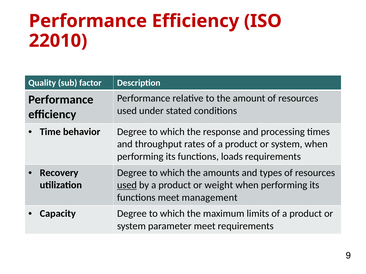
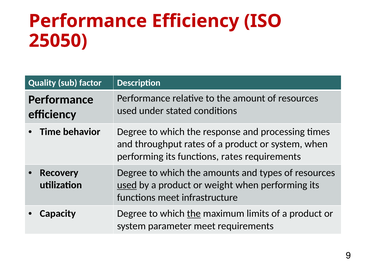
22010: 22010 -> 25050 (58, 41)
functions loads: loads -> rates (232, 157)
management: management -> infrastructure (210, 198)
the underline: none -> present (194, 214)
